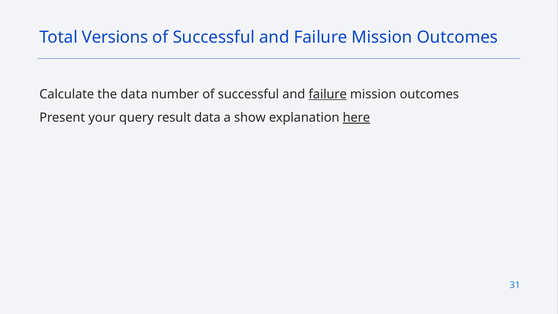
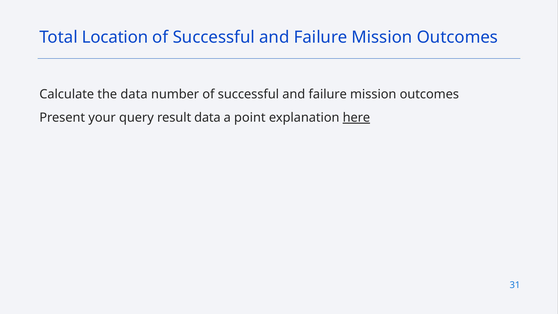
Versions: Versions -> Location (115, 37)
failure underline: present -> none (328, 94)
show: show -> point (250, 118)
